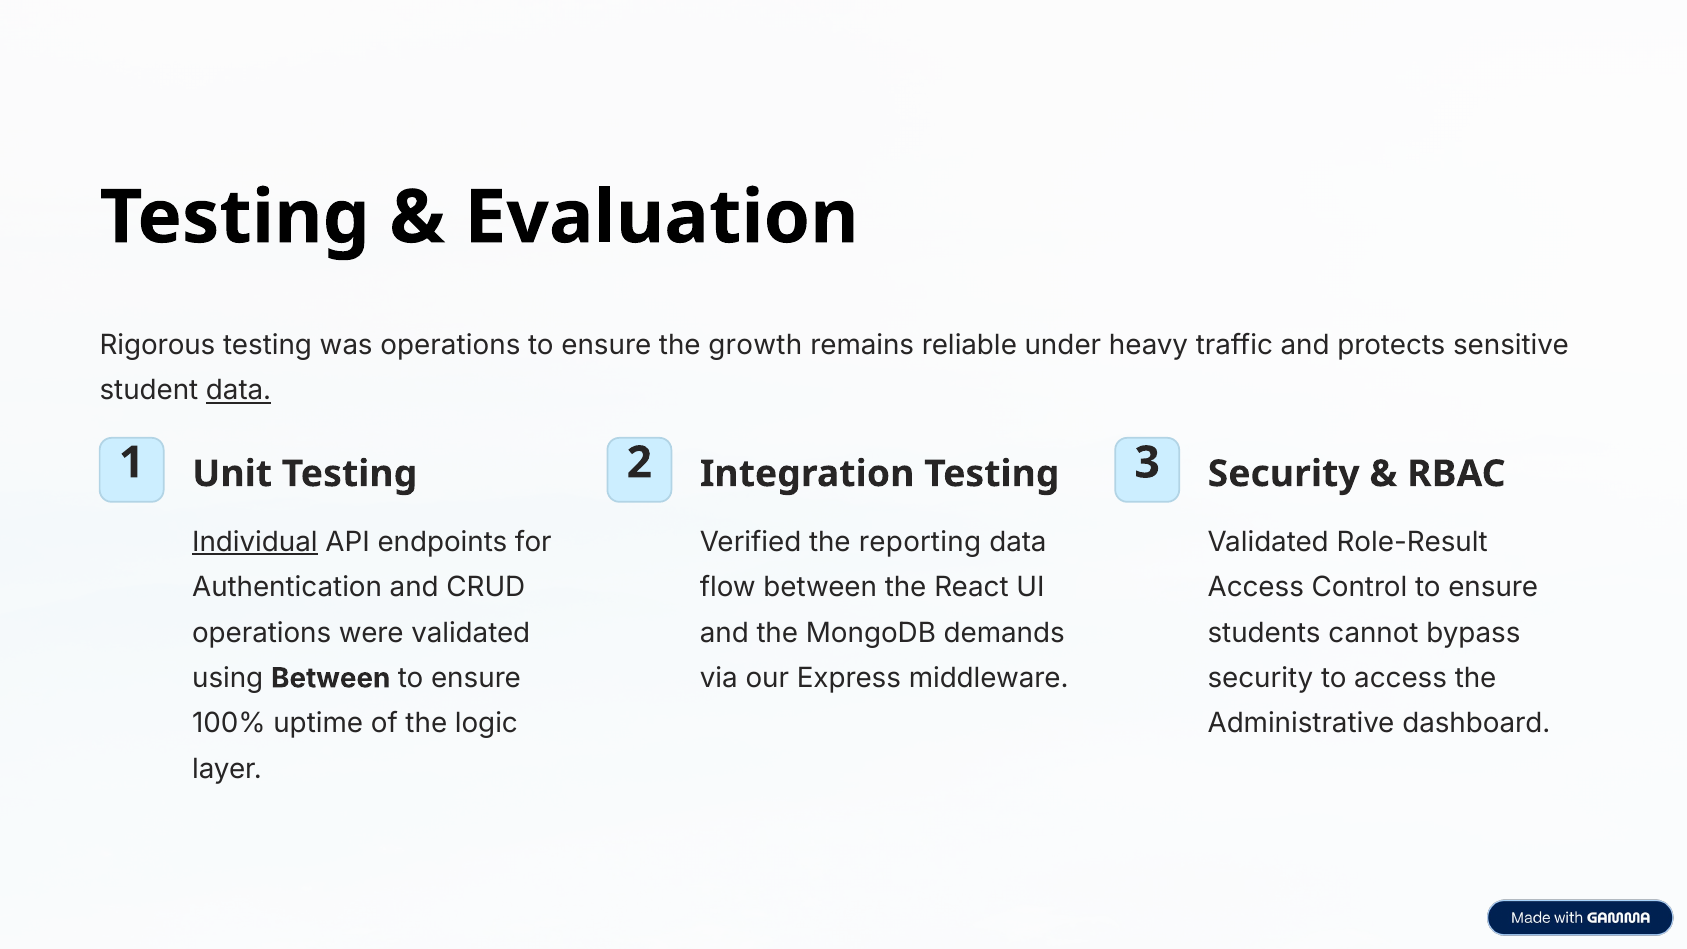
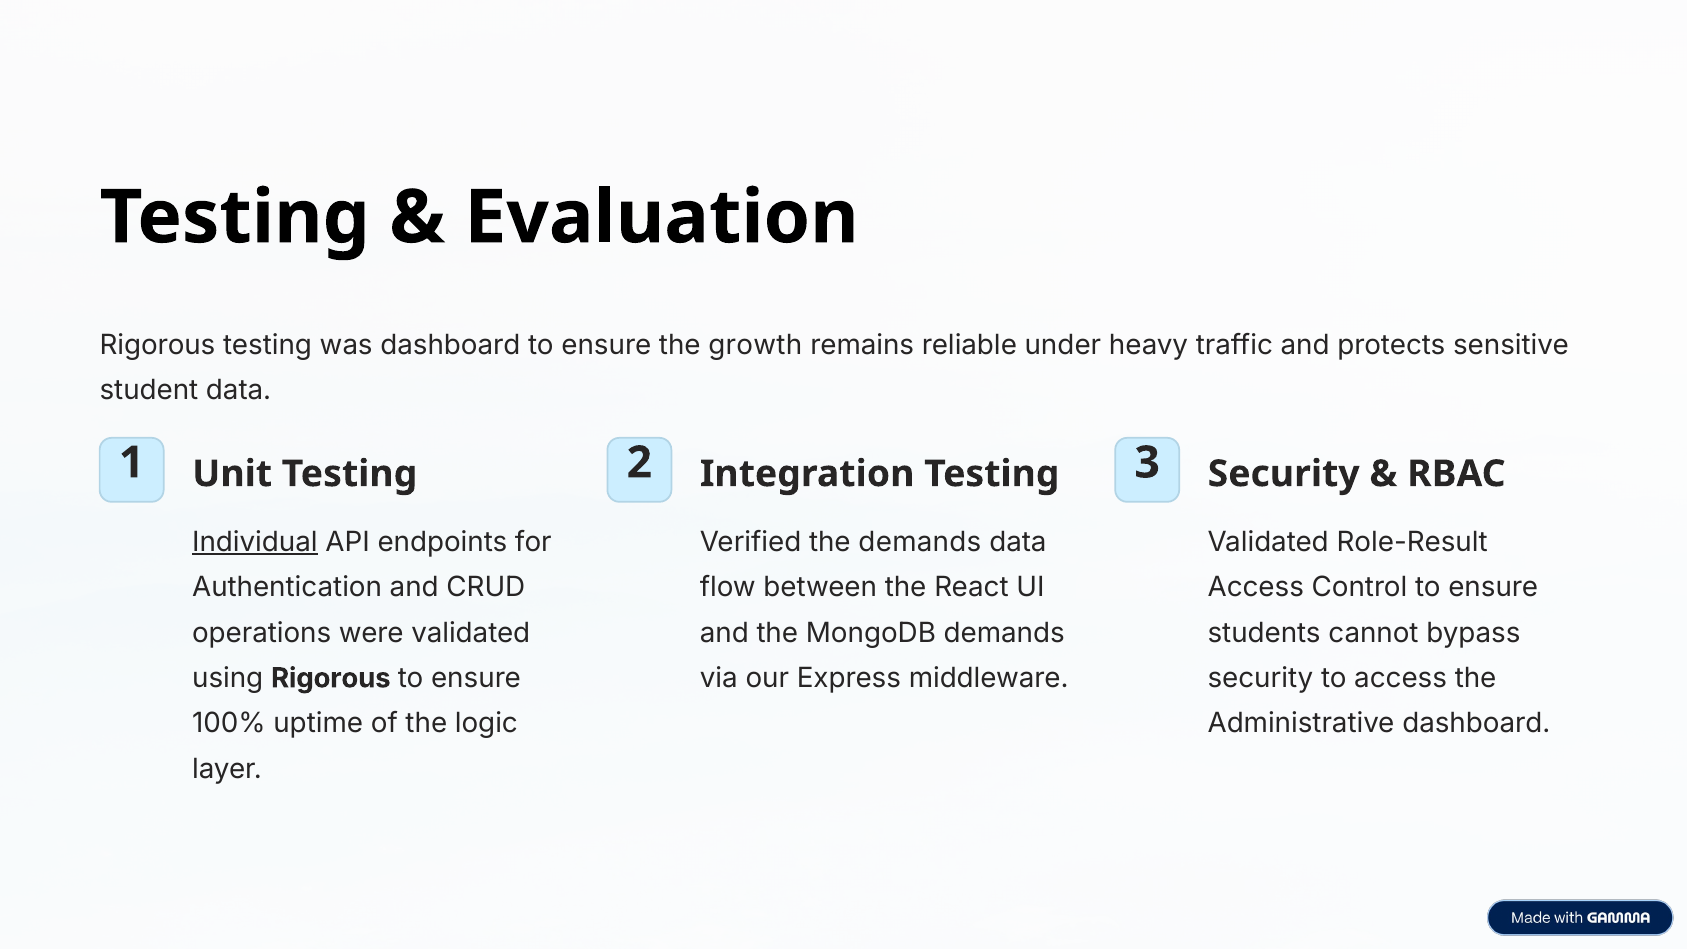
was operations: operations -> dashboard (450, 345)
data underline: present -> none (239, 391)
the reporting: reporting -> demands (920, 542)
using Between: Between -> Rigorous (331, 678)
